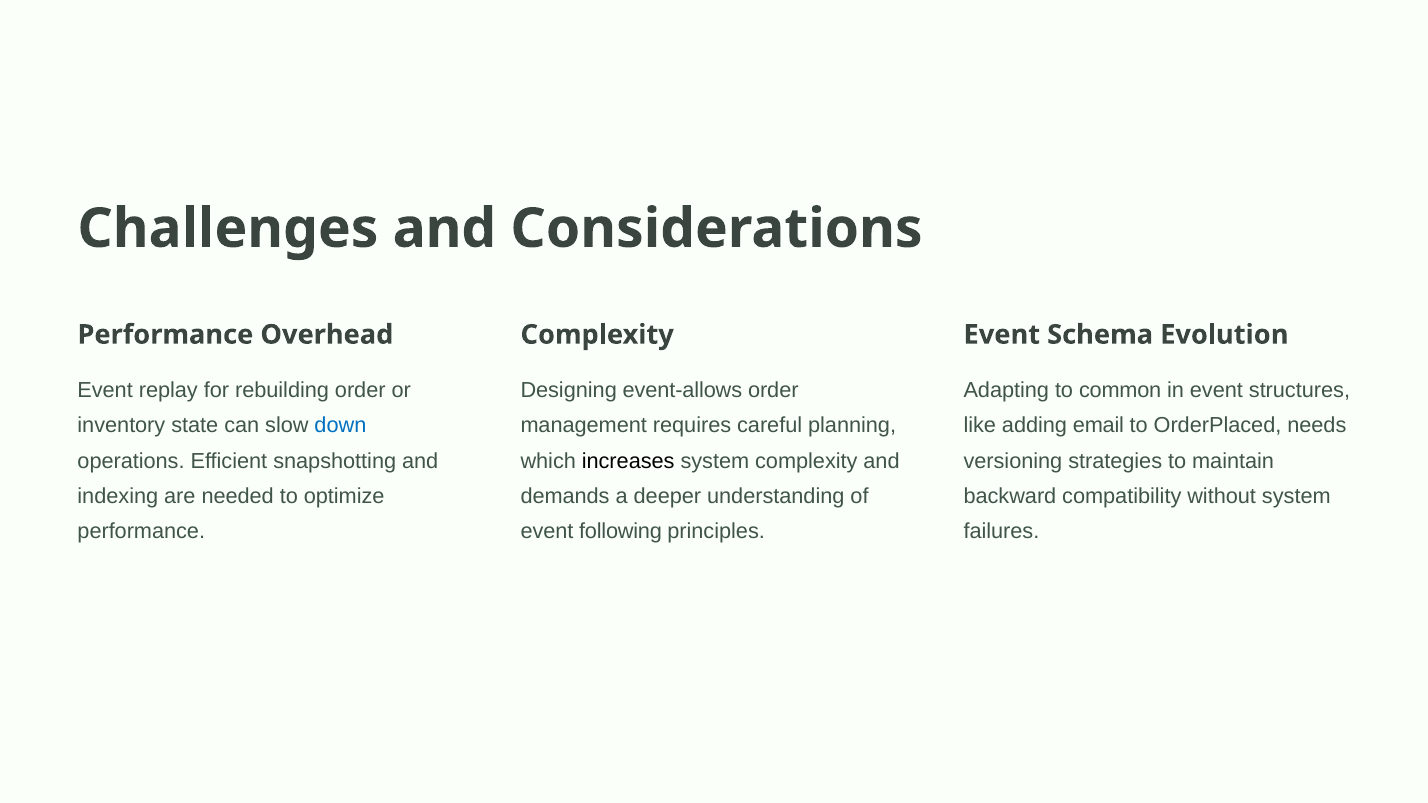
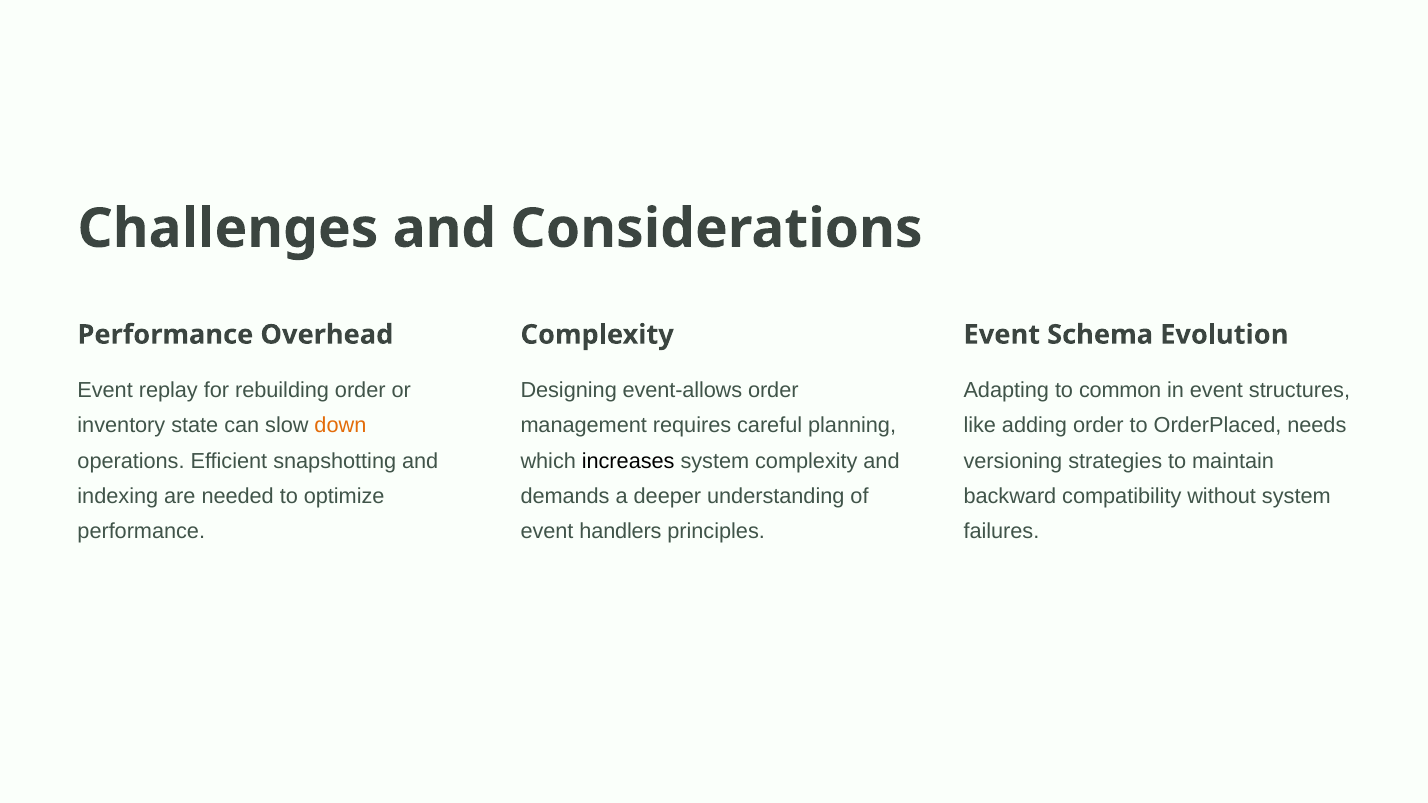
down colour: blue -> orange (340, 426)
adding email: email -> order (1098, 426)
following: following -> handlers (620, 532)
